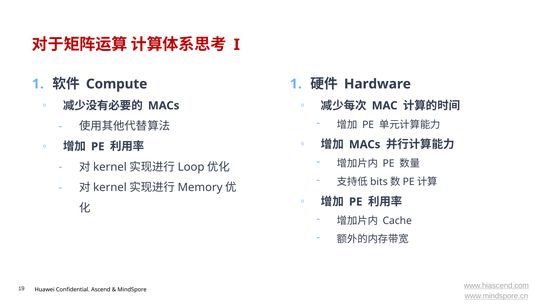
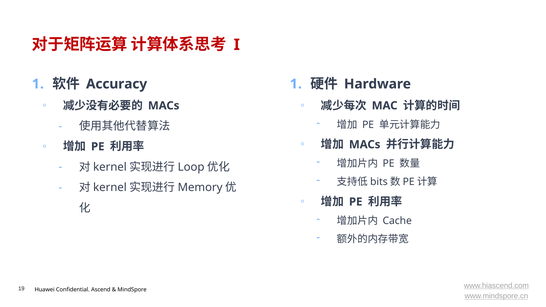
Compute: Compute -> Accuracy (117, 84)
